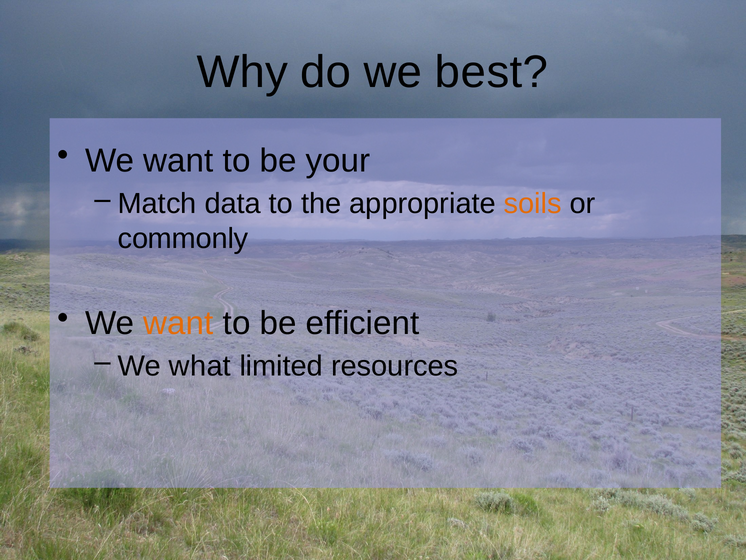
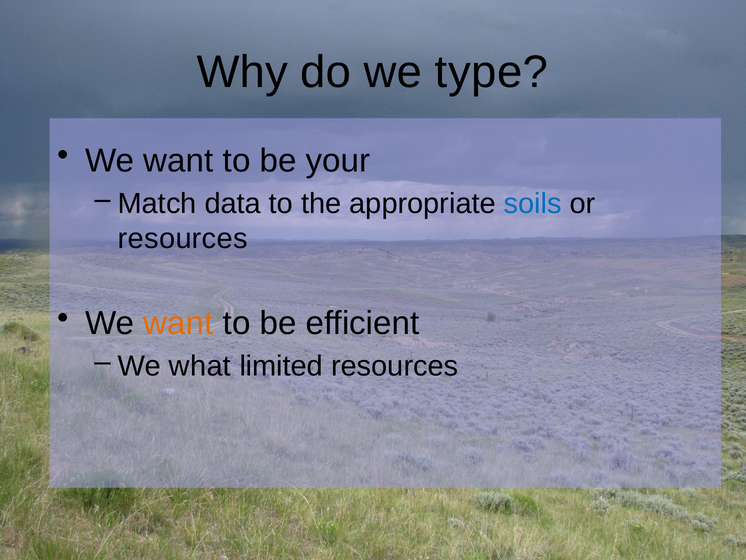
best: best -> type (492, 72)
soils colour: orange -> blue (533, 203)
commonly: commonly -> resources (183, 238)
